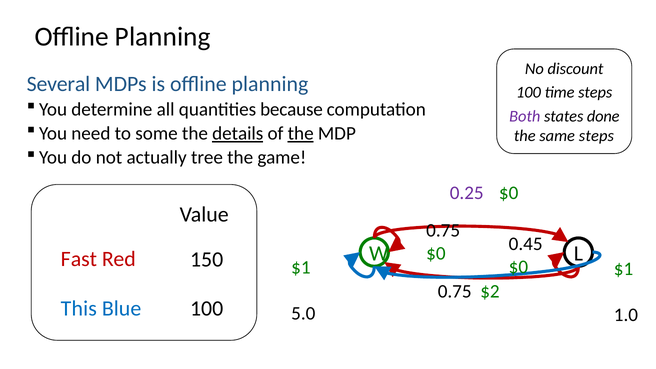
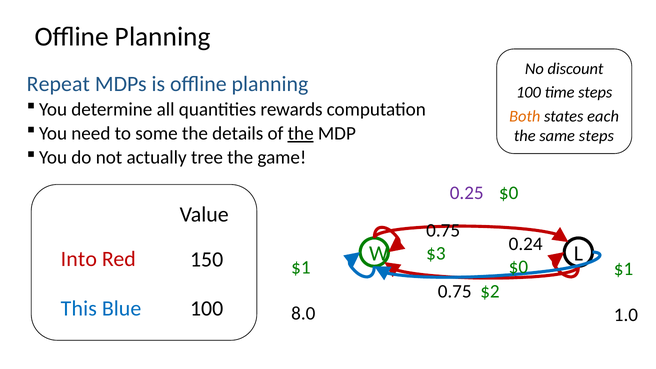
Several: Several -> Repeat (58, 84)
because: because -> rewards (291, 109)
Both colour: purple -> orange (525, 116)
done: done -> each (603, 116)
details underline: present -> none (238, 133)
0.45: 0.45 -> 0.24 (526, 244)
$0: $0 -> $3 (436, 253)
Fast: Fast -> Into (79, 259)
5.0: 5.0 -> 8.0 (303, 313)
